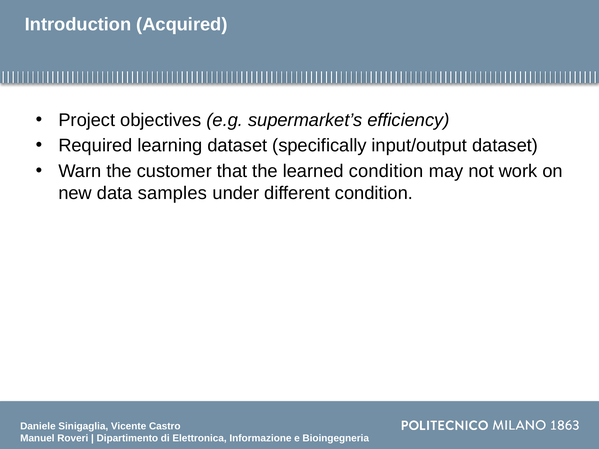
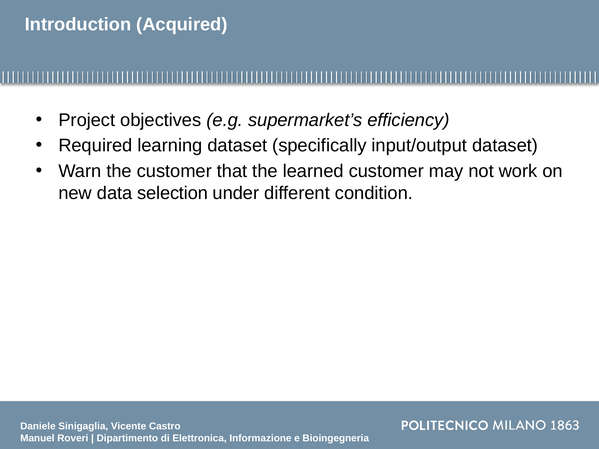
learned condition: condition -> customer (386, 171)
samples: samples -> selection (173, 193)
